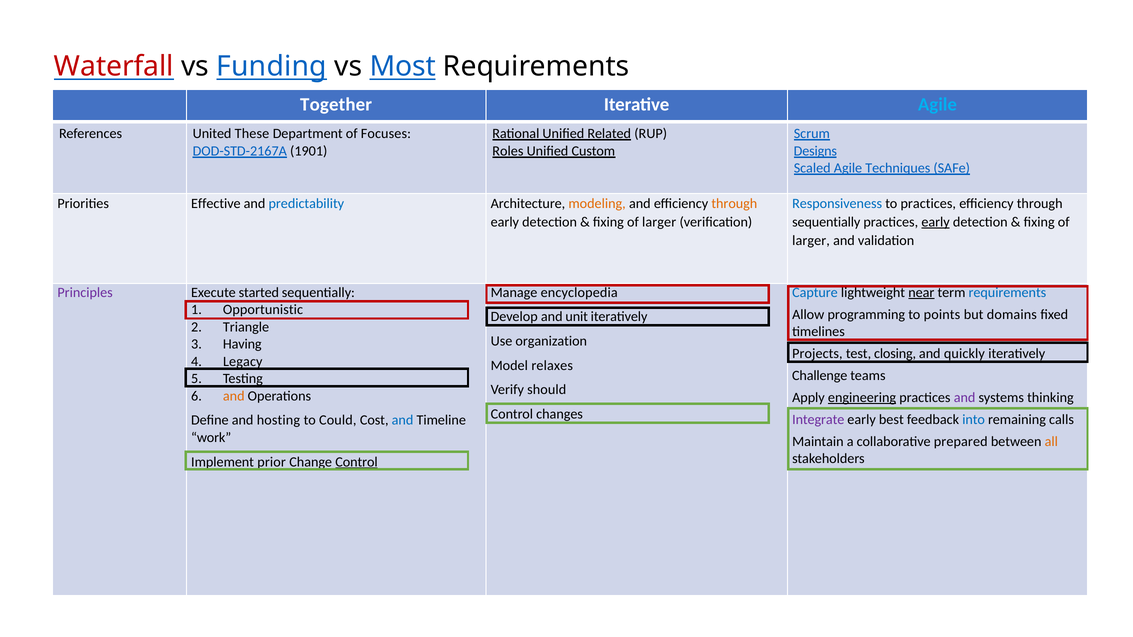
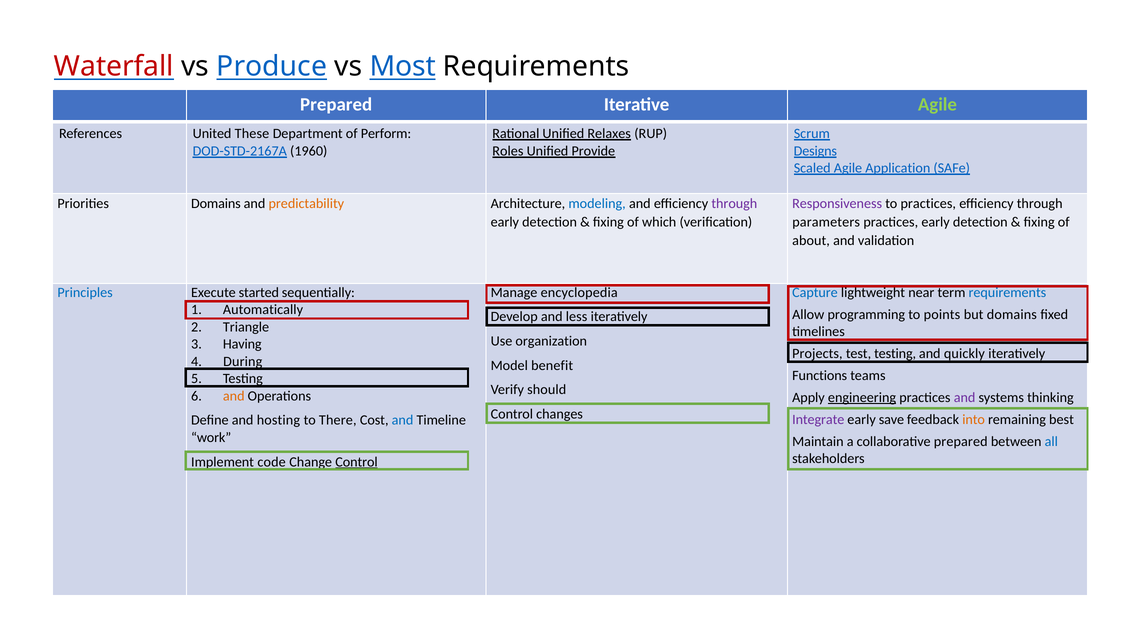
Funding: Funding -> Produce (272, 66)
Together: Together -> Prepared (336, 104)
Agile colour: light blue -> light green (937, 104)
Focuses: Focuses -> Perform (386, 134)
Related: Related -> Relaxes (609, 134)
1901: 1901 -> 1960 (309, 151)
Custom: Custom -> Provide (593, 151)
Techniques: Techniques -> Application (898, 168)
Priorities Effective: Effective -> Domains (216, 204)
predictability colour: blue -> orange (306, 204)
modeling colour: orange -> blue (597, 204)
through colour: orange -> purple (734, 204)
Responsiveness colour: blue -> purple (837, 204)
larger: larger -> which (659, 222)
sequentially: sequentially -> parameters (826, 222)
early underline: present -> none (936, 222)
larger: larger -> about (811, 241)
Principles colour: purple -> blue (85, 293)
near underline: present -> none (921, 293)
Opportunistic: Opportunistic -> Automatically (263, 310)
unit: unit -> less (577, 317)
test closing: closing -> testing (895, 354)
Legacy: Legacy -> During (243, 362)
relaxes: relaxes -> benefit (552, 366)
Challenge: Challenge -> Functions (820, 376)
best: best -> save (891, 420)
into colour: blue -> orange (974, 420)
calls: calls -> best (1061, 420)
Could: Could -> There (338, 420)
all colour: orange -> blue (1051, 442)
prior: prior -> code (272, 462)
